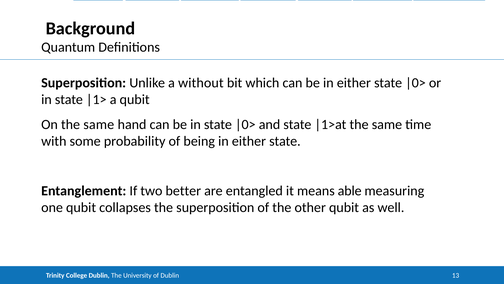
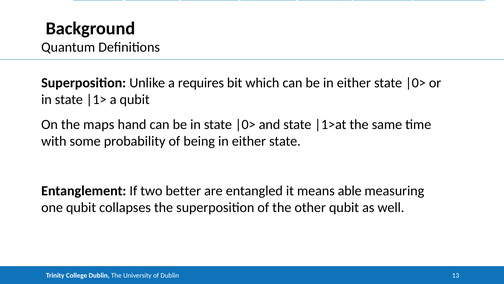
without: without -> requires (201, 83)
On the same: same -> maps (99, 124)
